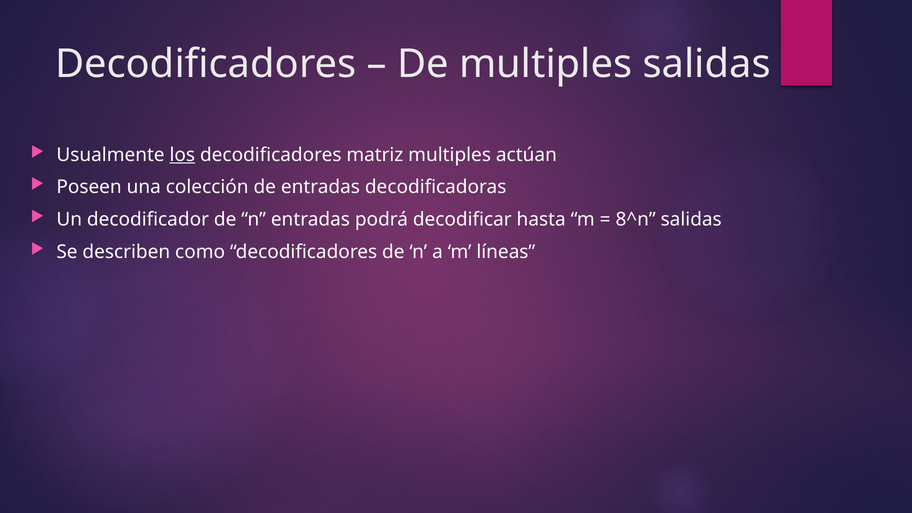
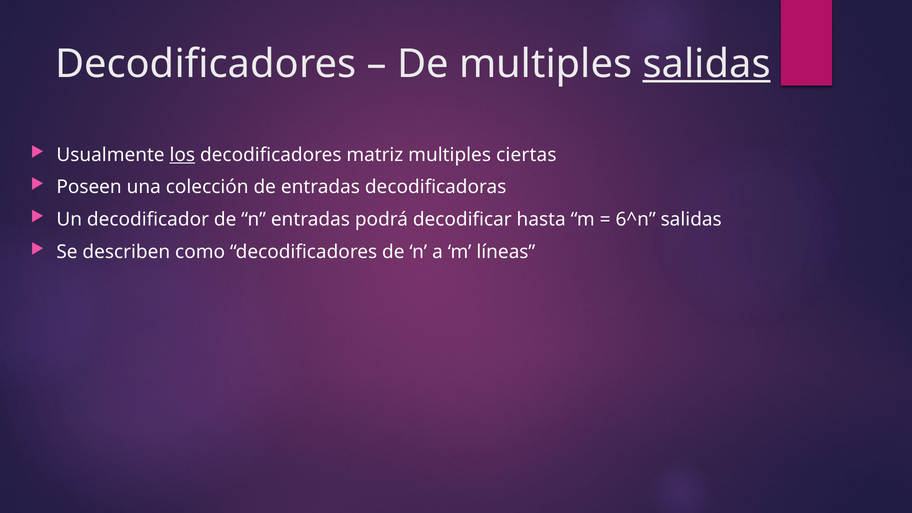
salidas underline: none -> present (707, 64)
actúan: actúan -> ciertas (526, 155)
8^n: 8^n -> 6^n (636, 219)
